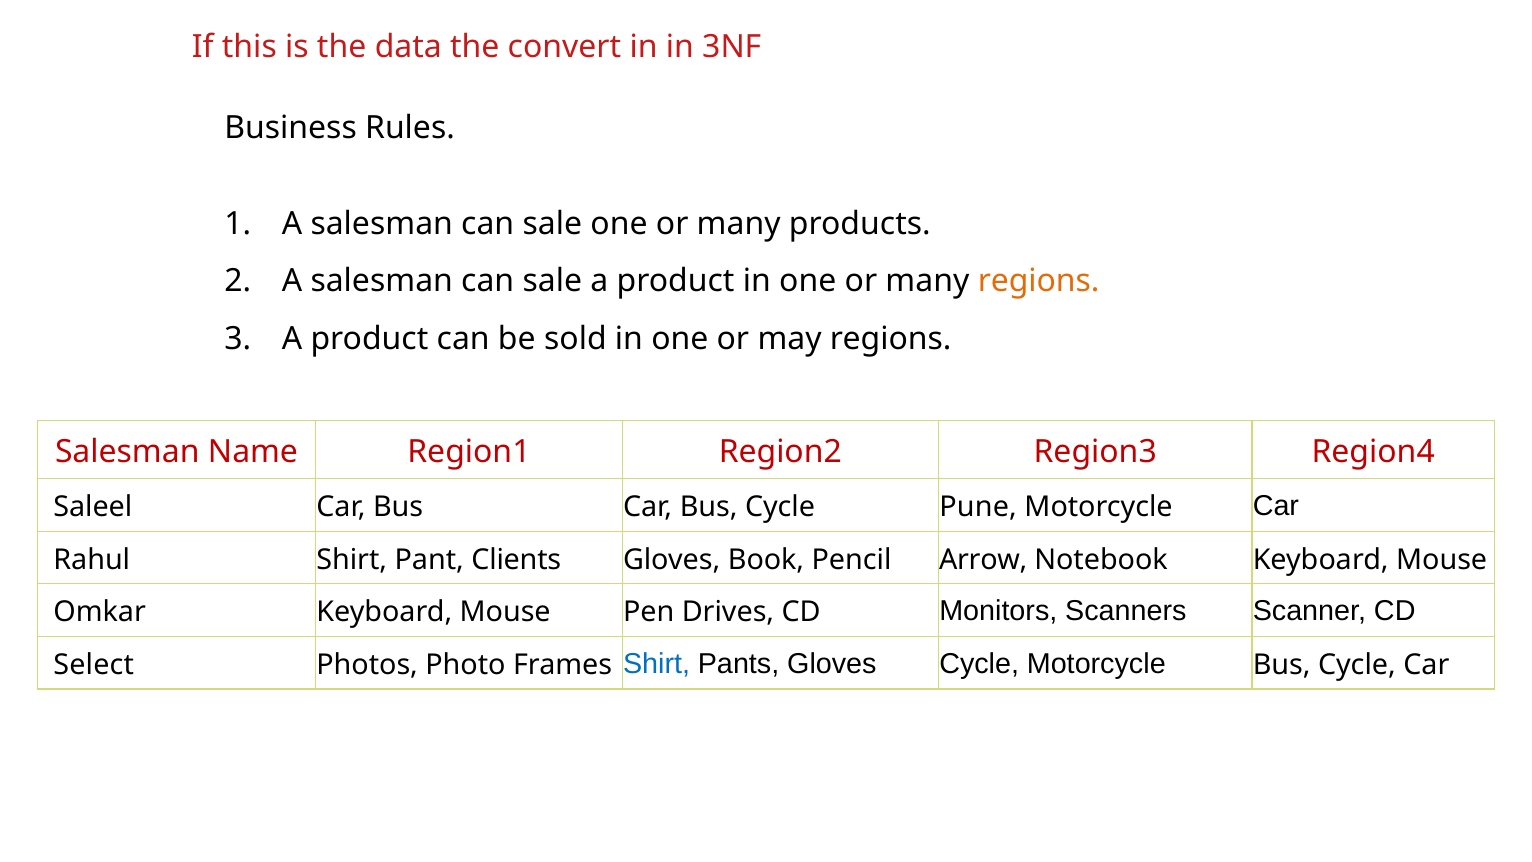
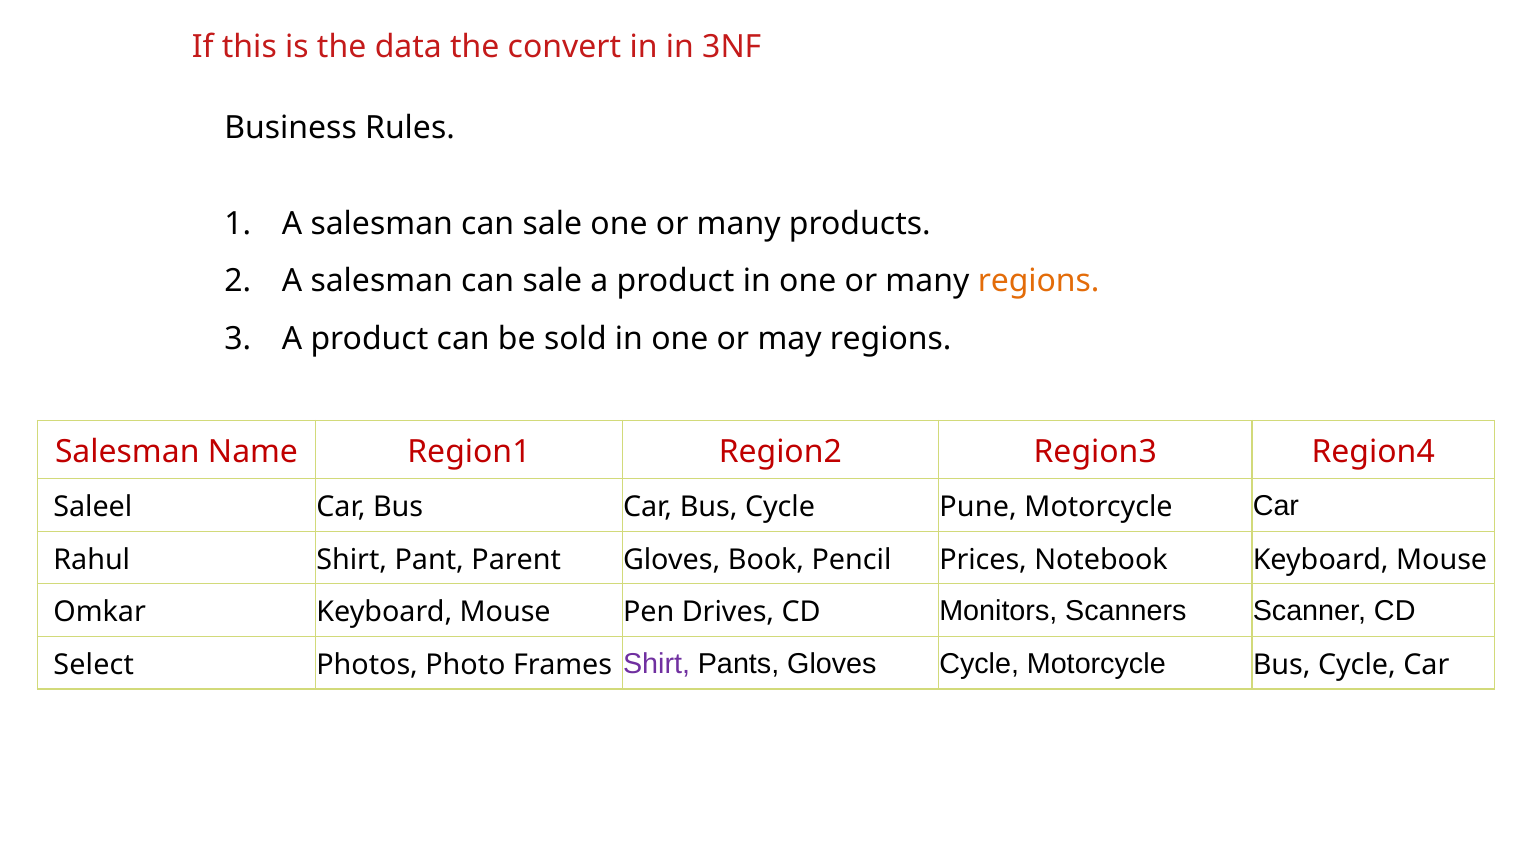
Clients: Clients -> Parent (516, 559)
Arrow: Arrow -> Prices (983, 559)
Shirt colour: blue -> purple (657, 663)
